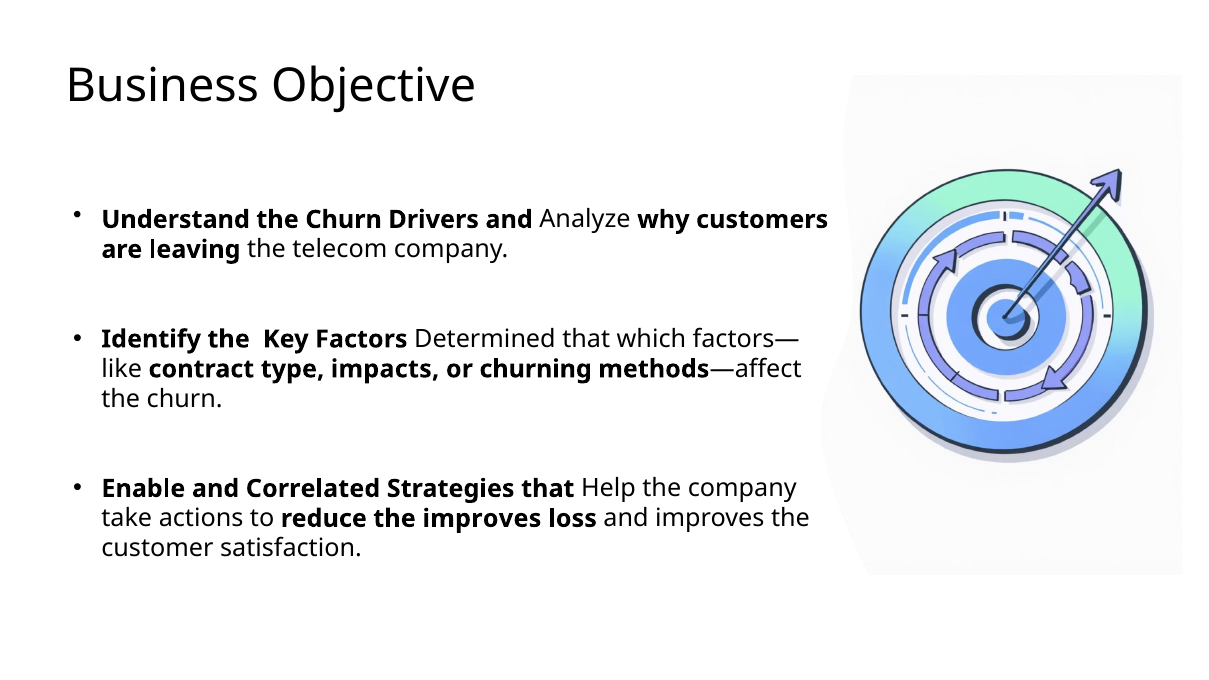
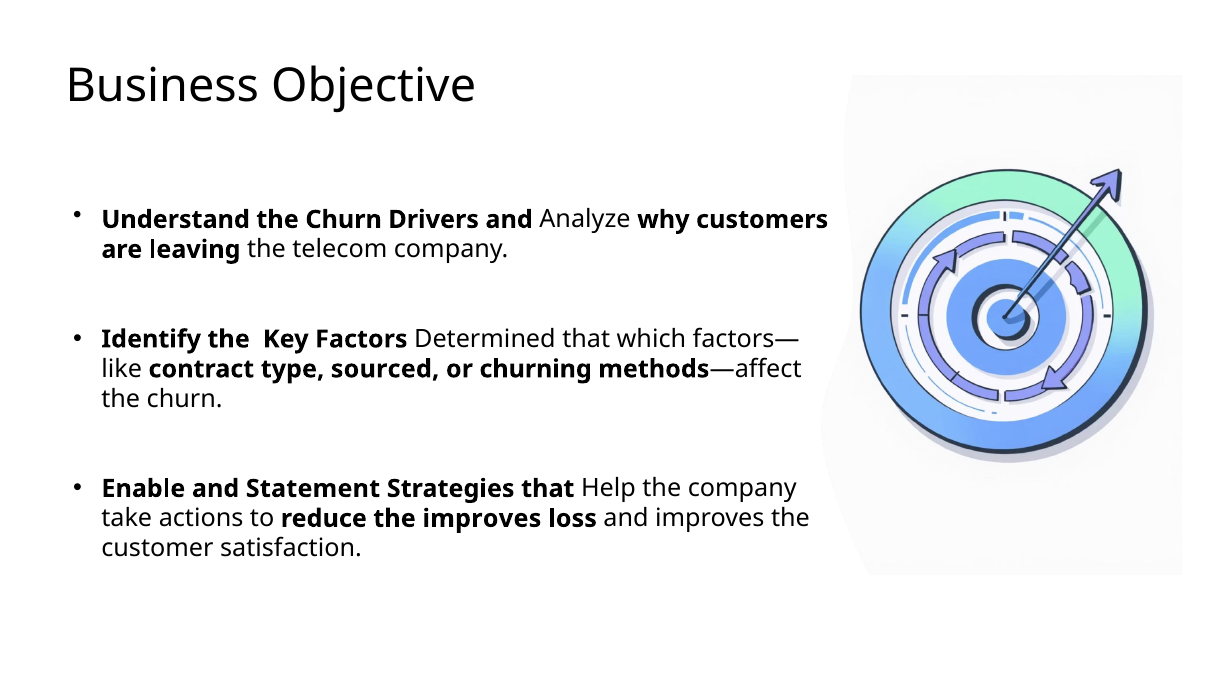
impacts: impacts -> sourced (385, 369)
Correlated: Correlated -> Statement (313, 489)
